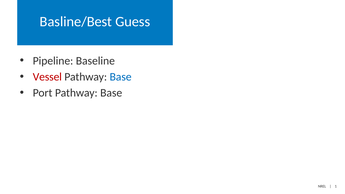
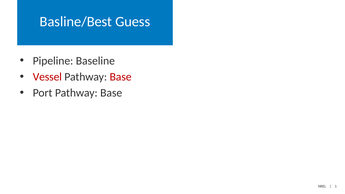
Base colour: blue -> red (121, 77)
